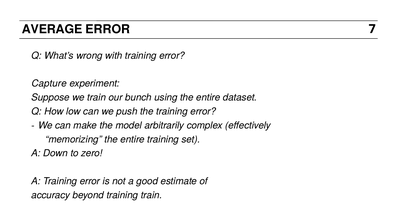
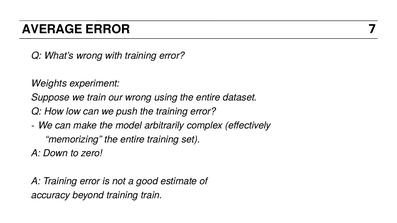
Capture: Capture -> Weights (49, 83)
our bunch: bunch -> wrong (138, 97)
